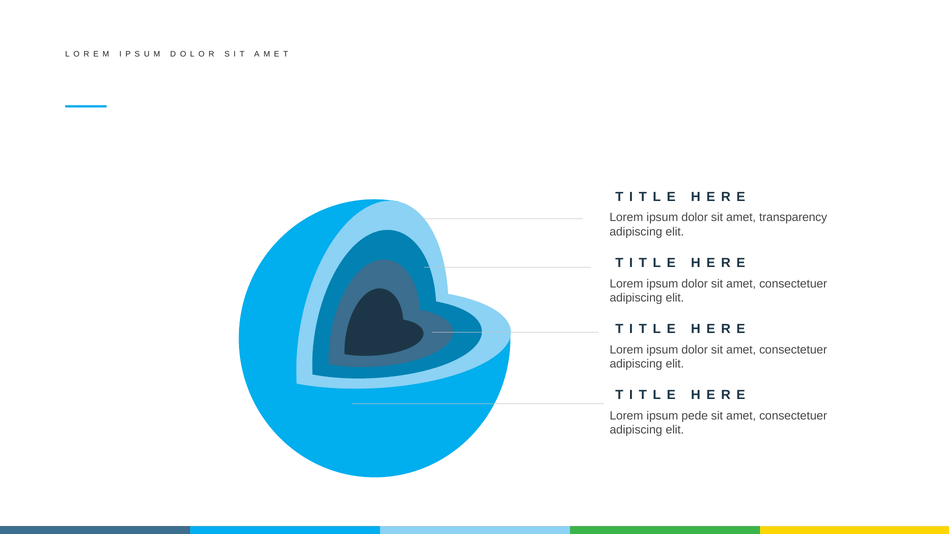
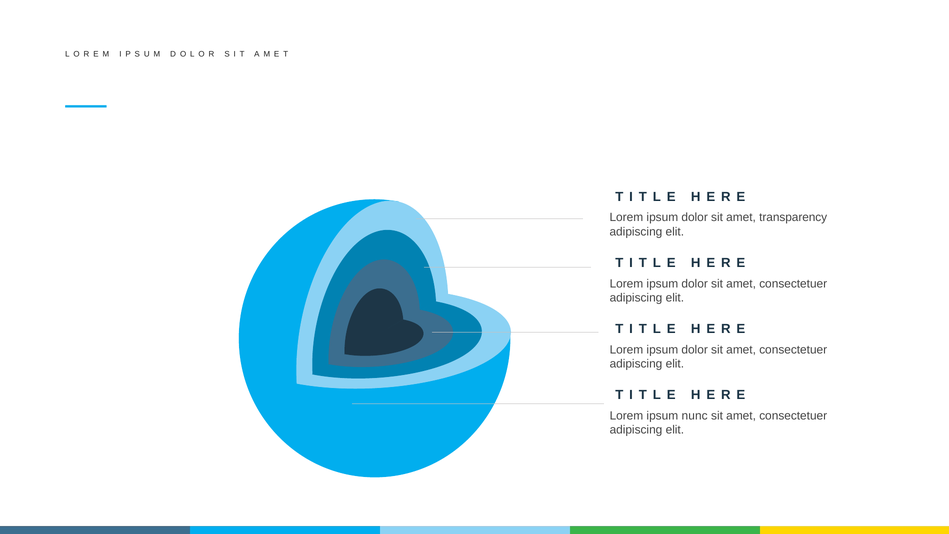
pede: pede -> nunc (695, 416)
